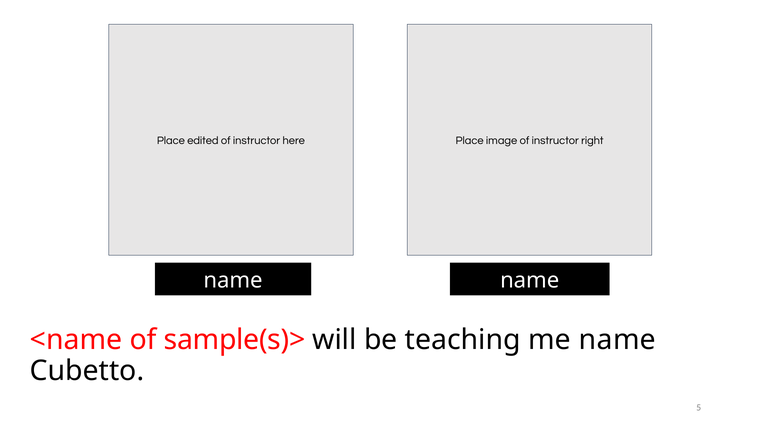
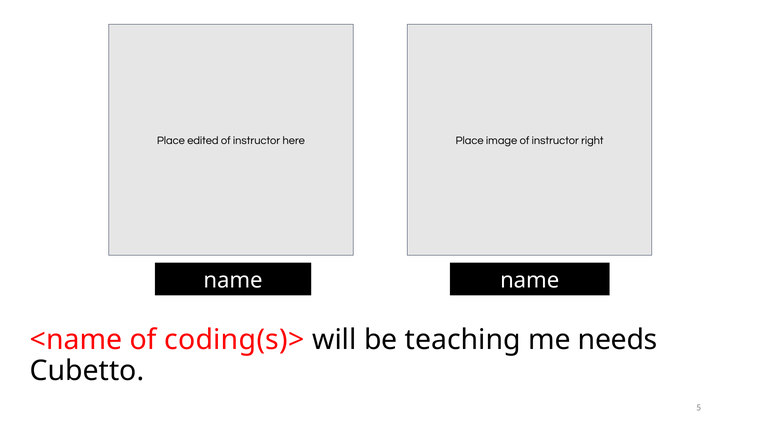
sample(s)>: sample(s)> -> coding(s)> (234, 340)
me name: name -> needs (618, 340)
